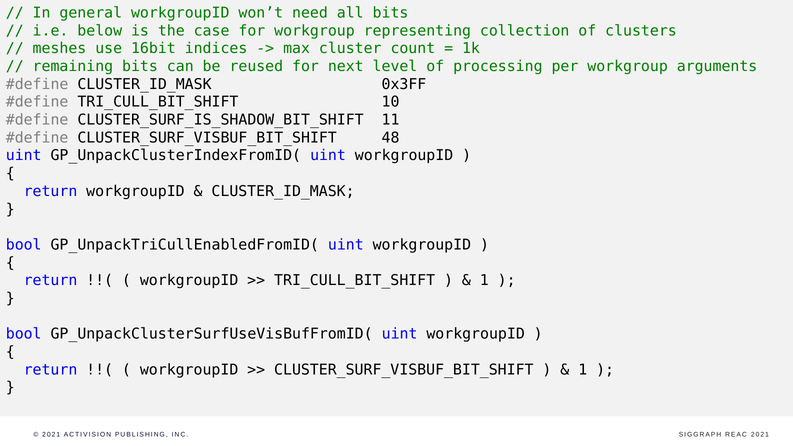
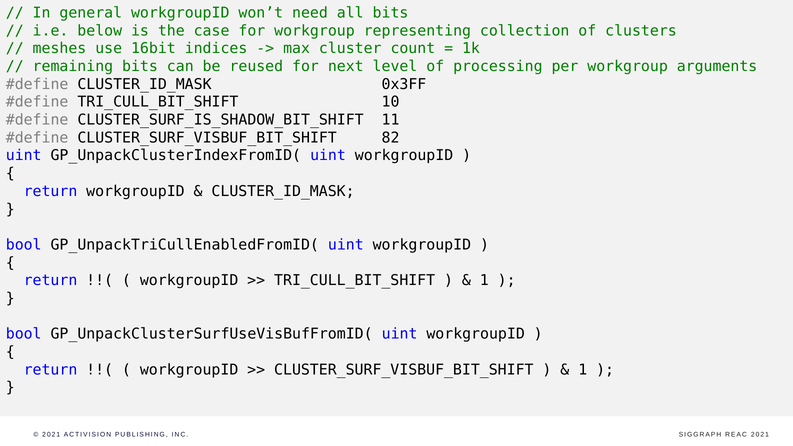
48: 48 -> 82 (391, 138)
